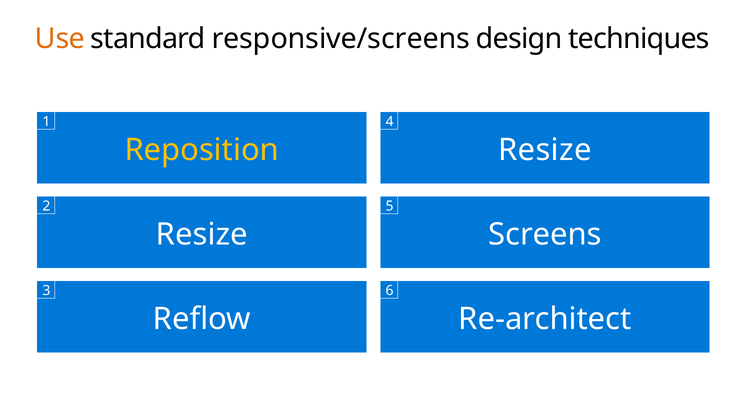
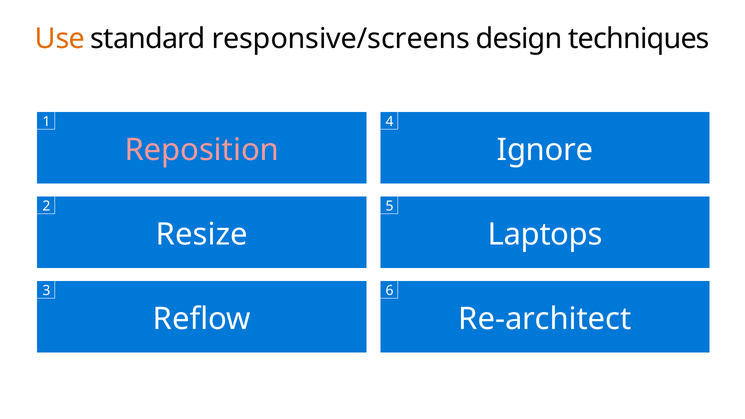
Reposition colour: yellow -> pink (202, 150)
Resize: Resize -> Ignore (545, 150)
Screens: Screens -> Laptops (545, 234)
